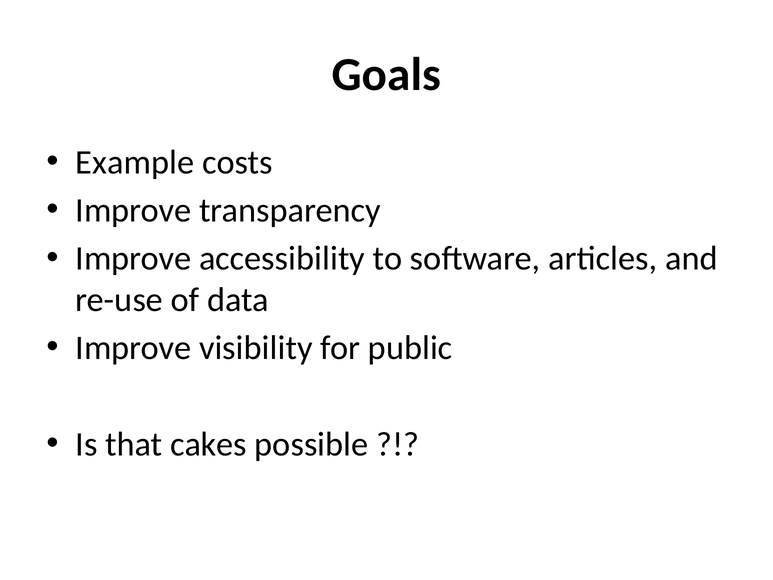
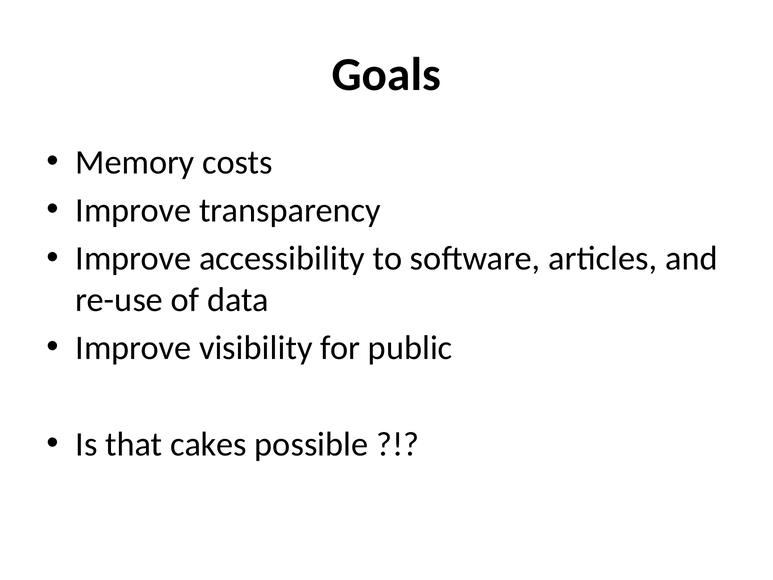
Example: Example -> Memory (135, 162)
